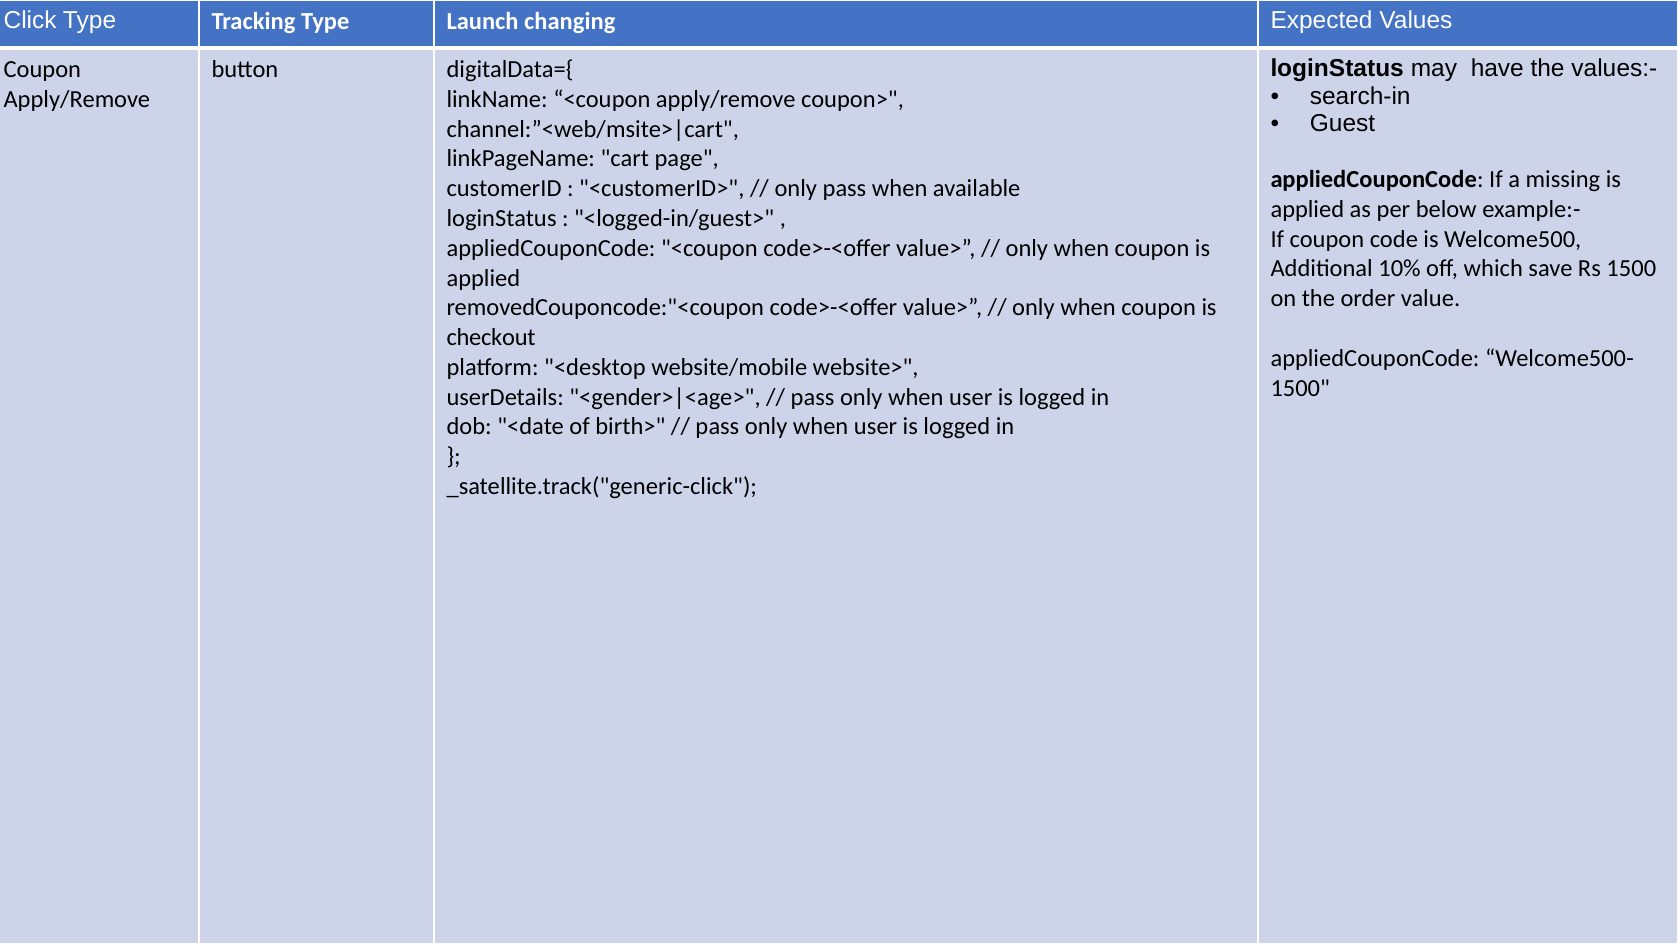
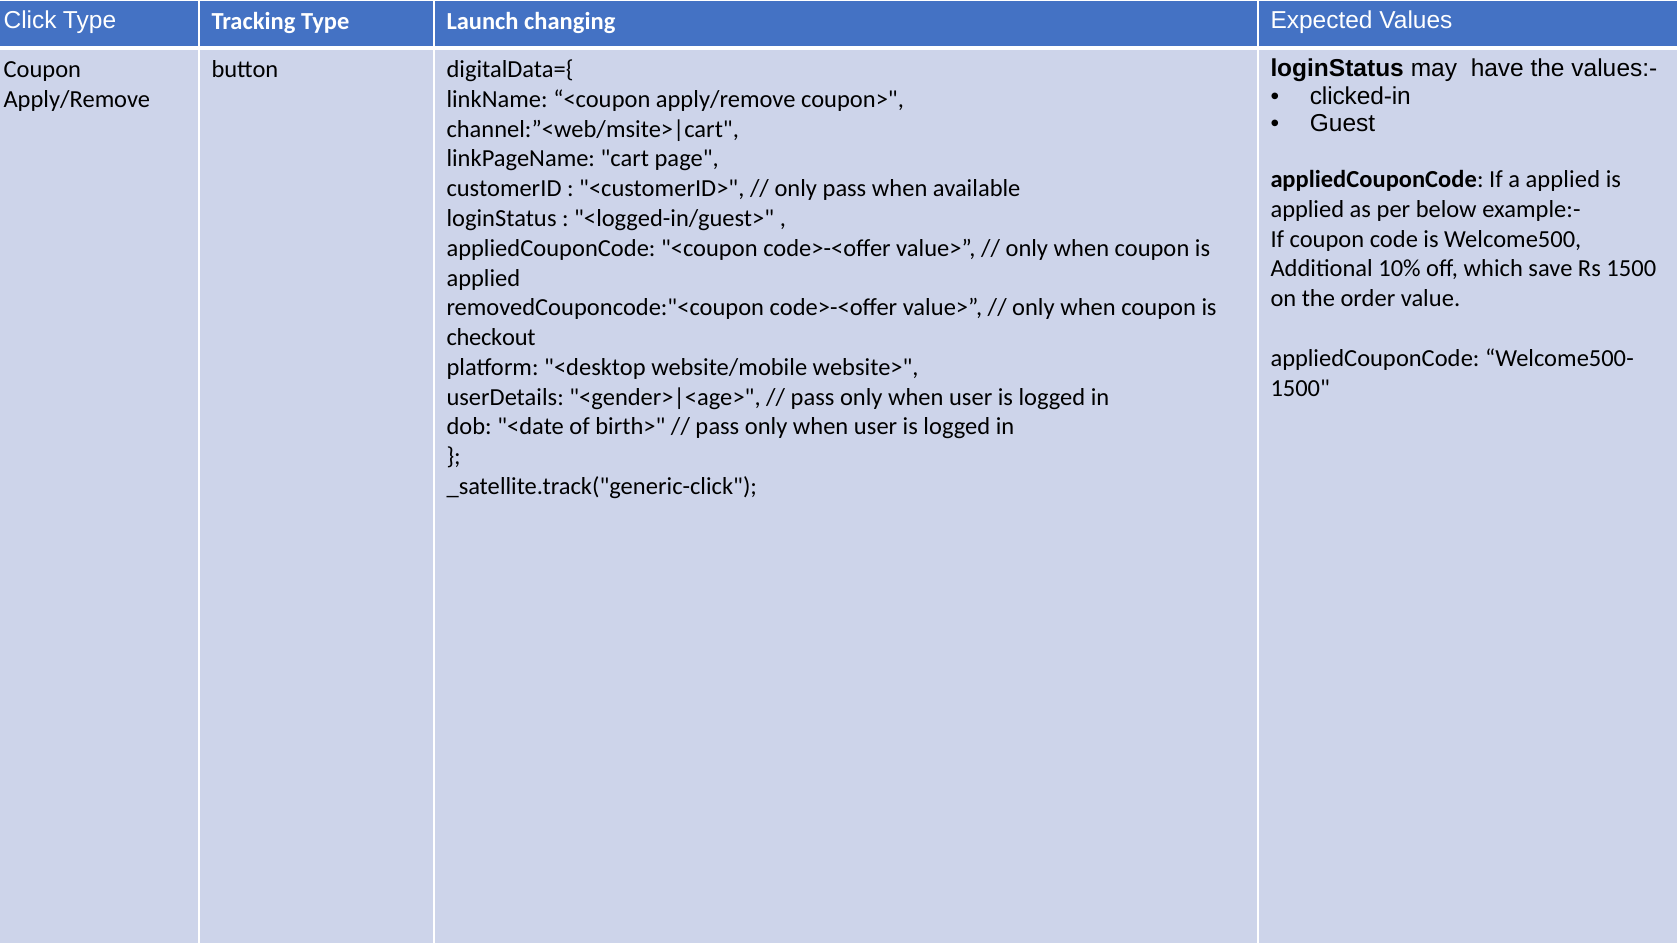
search-in: search-in -> clicked-in (1360, 96)
a missing: missing -> applied (1563, 179)
